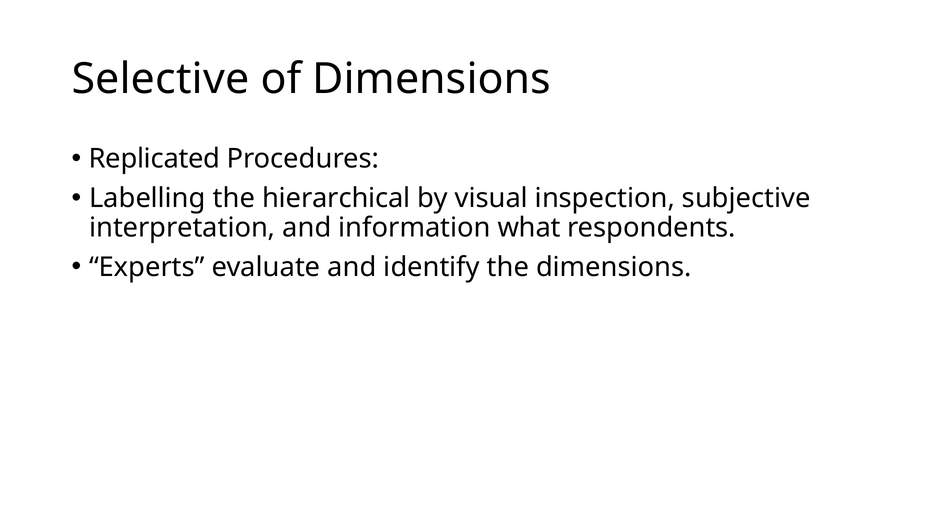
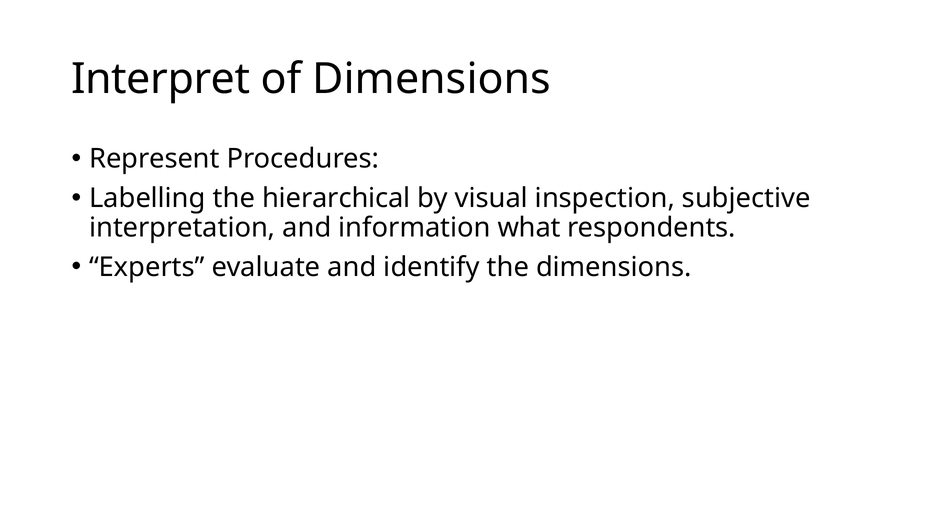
Selective: Selective -> Interpret (161, 79)
Replicated: Replicated -> Represent (154, 159)
